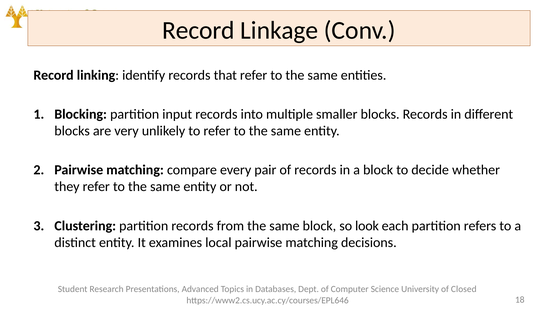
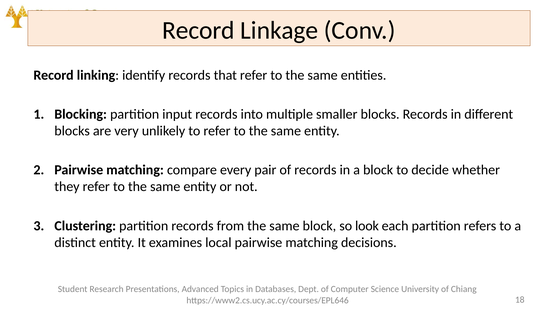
Closed: Closed -> Chiang (464, 289)
